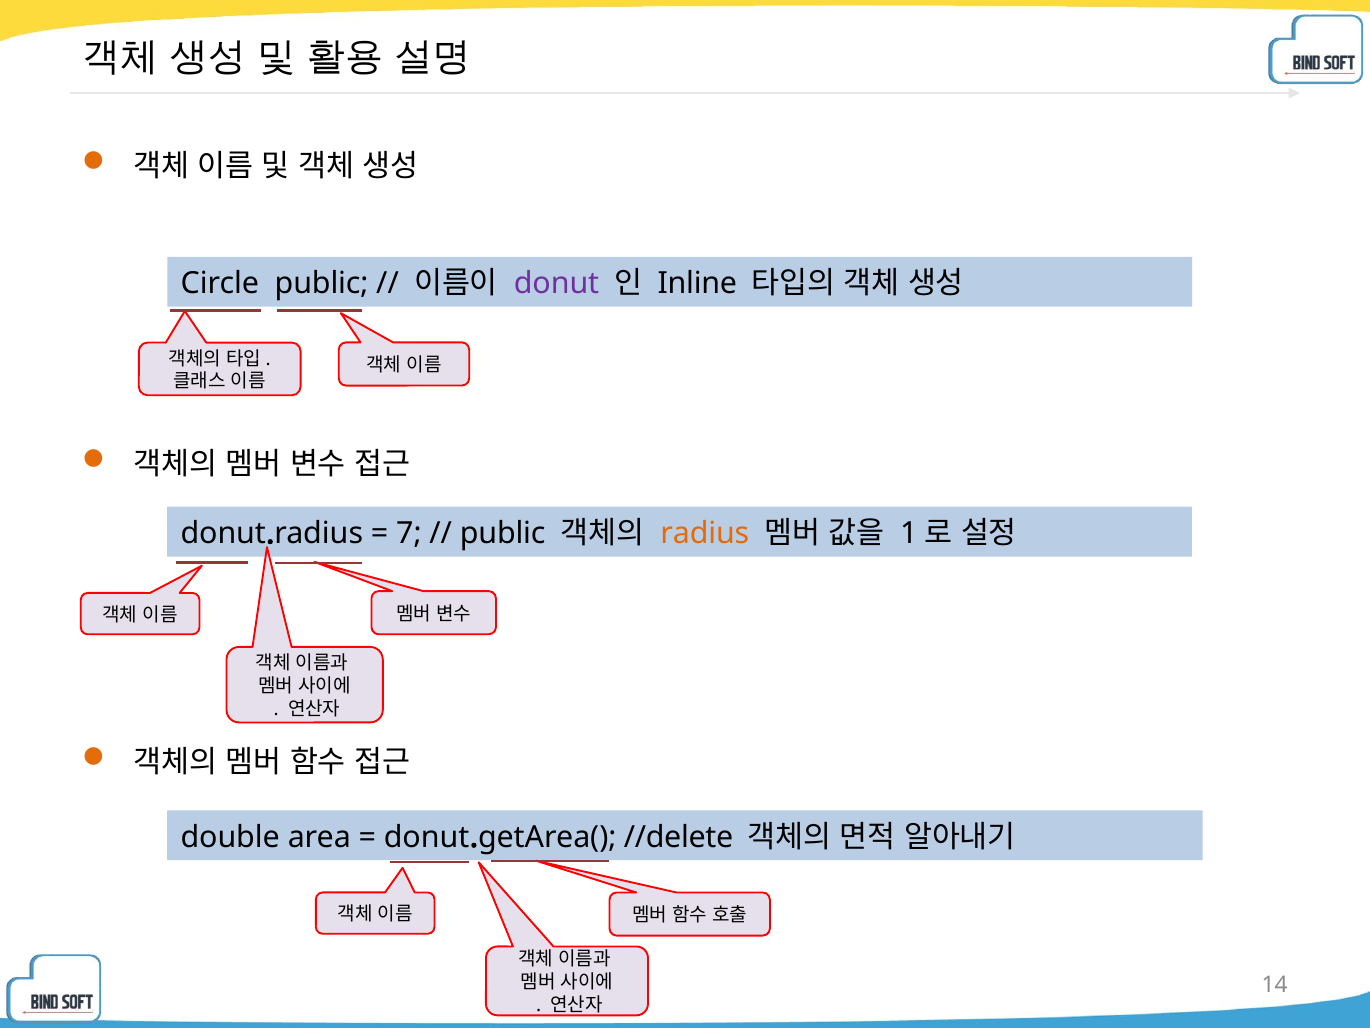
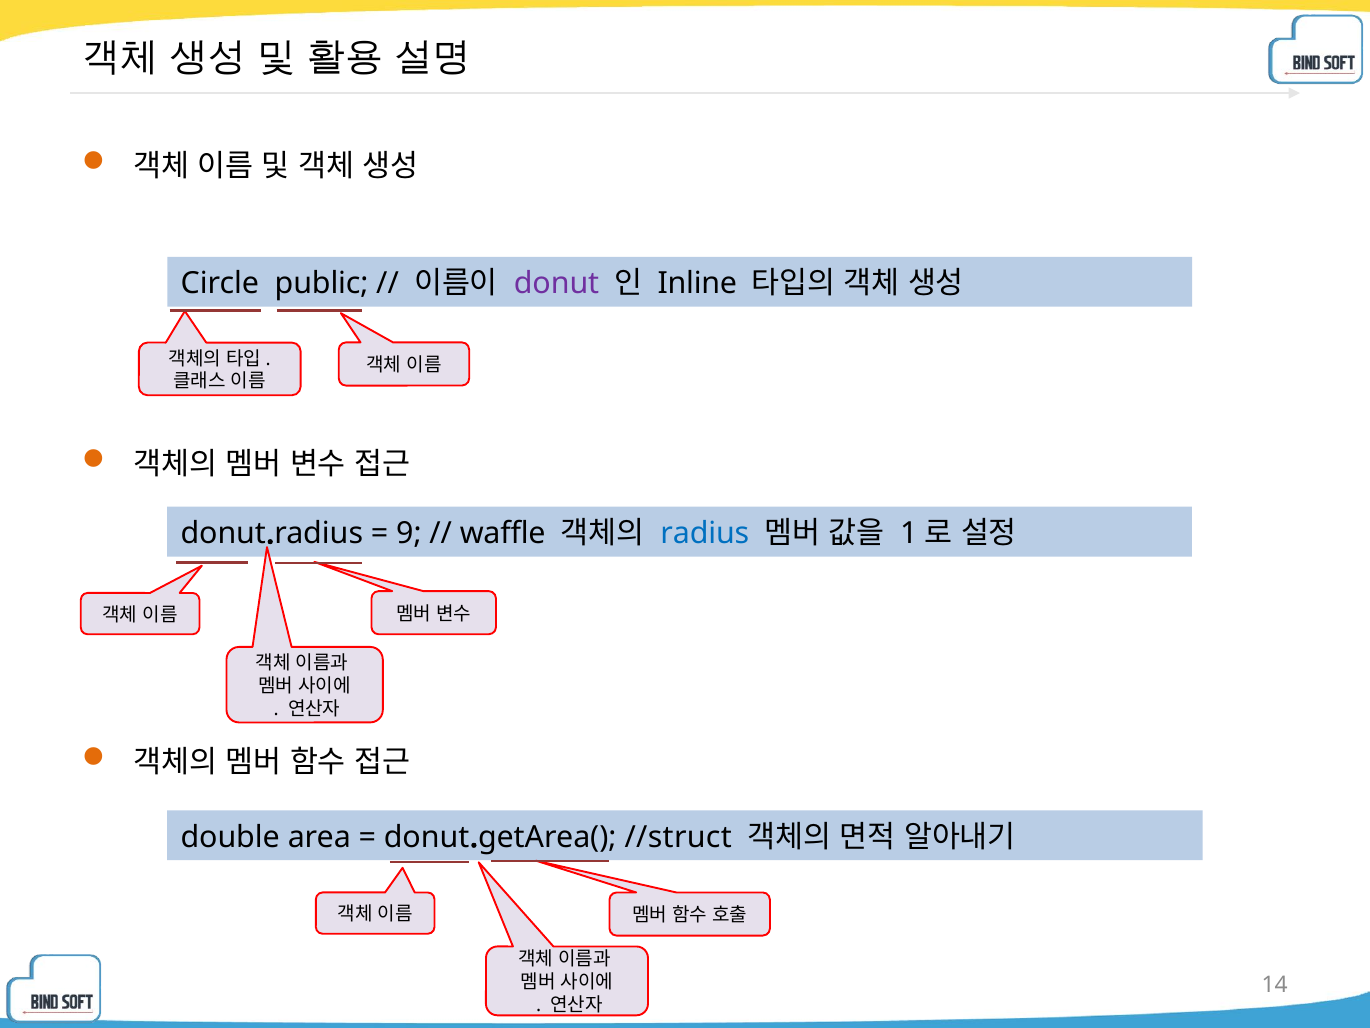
7: 7 -> 9 (409, 534)
public: public -> waffle (503, 534)
radius colour: orange -> blue (705, 534)
//delete: //delete -> //struct (678, 837)
